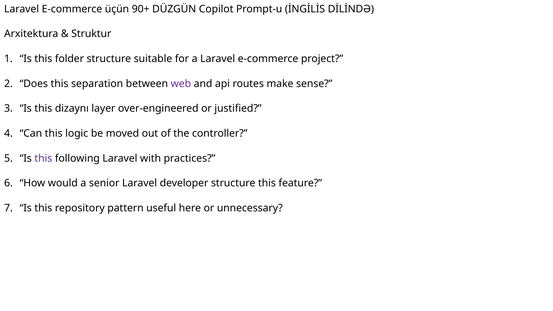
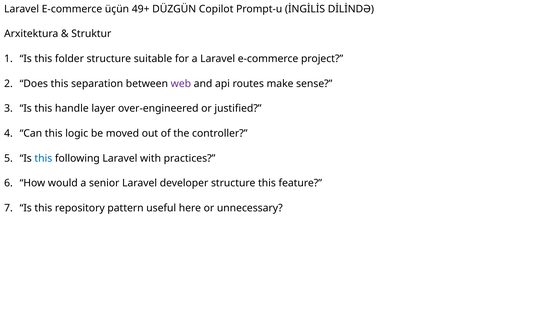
90+: 90+ -> 49+ (141, 9)
dizaynı: dizaynı -> handle (72, 109)
this colour: purple -> blue (43, 158)
